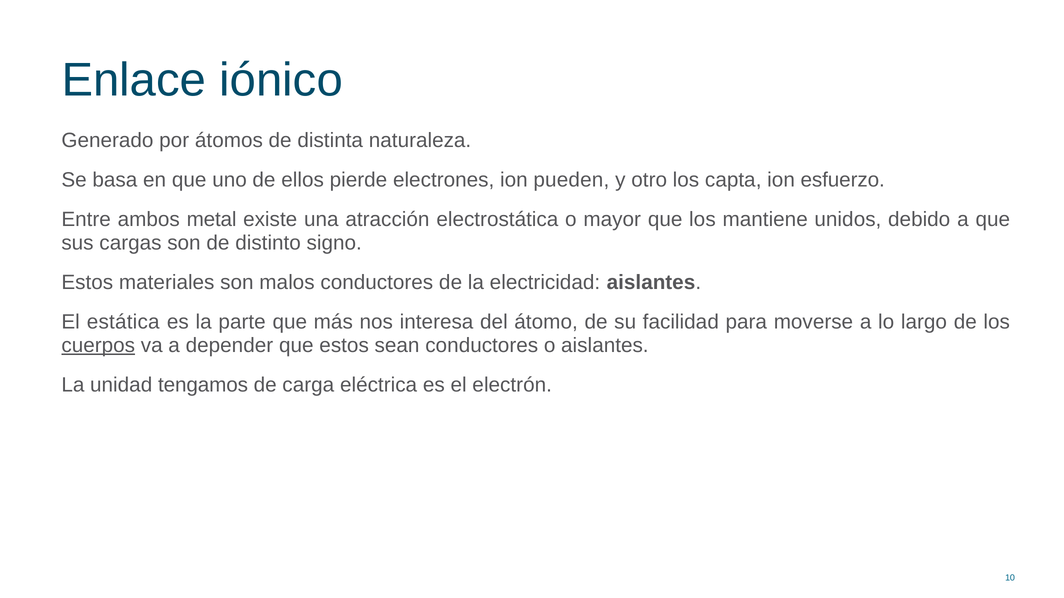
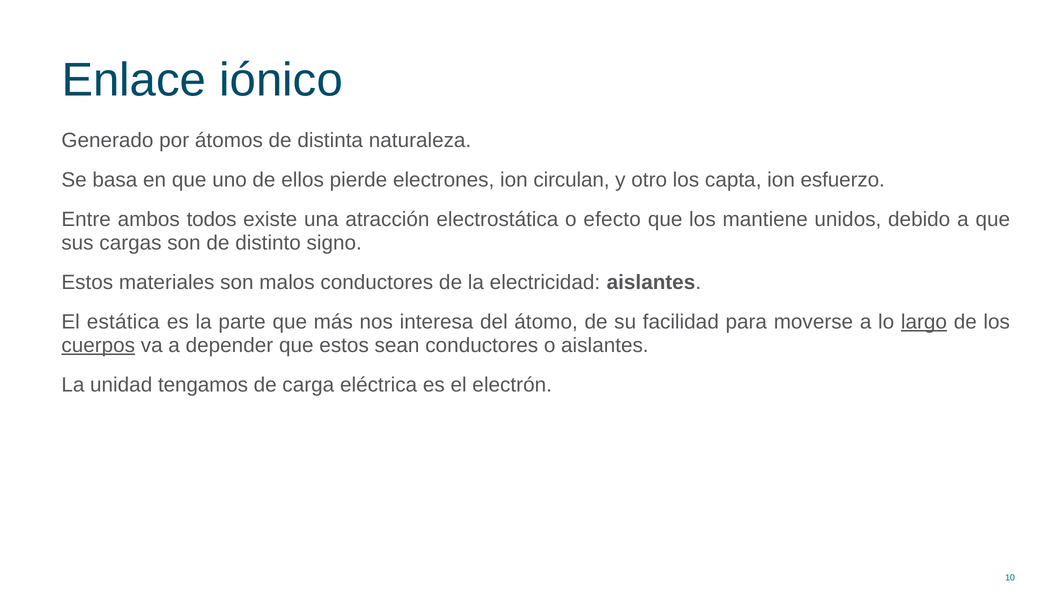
pueden: pueden -> circulan (571, 180)
metal: metal -> todos (212, 220)
mayor: mayor -> efecto (612, 220)
largo underline: none -> present (924, 322)
